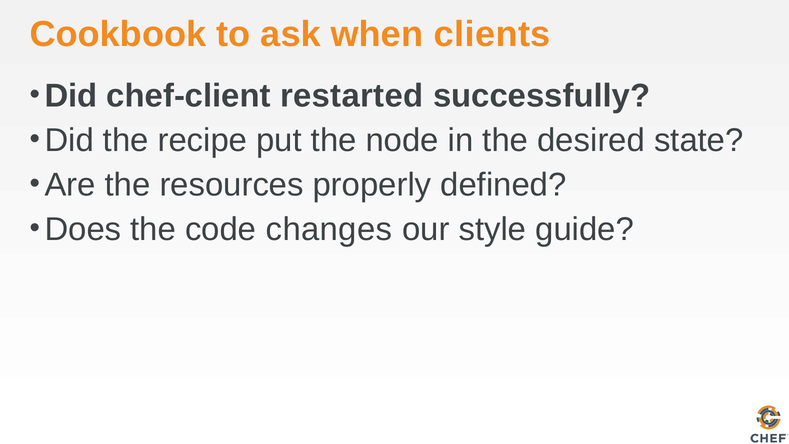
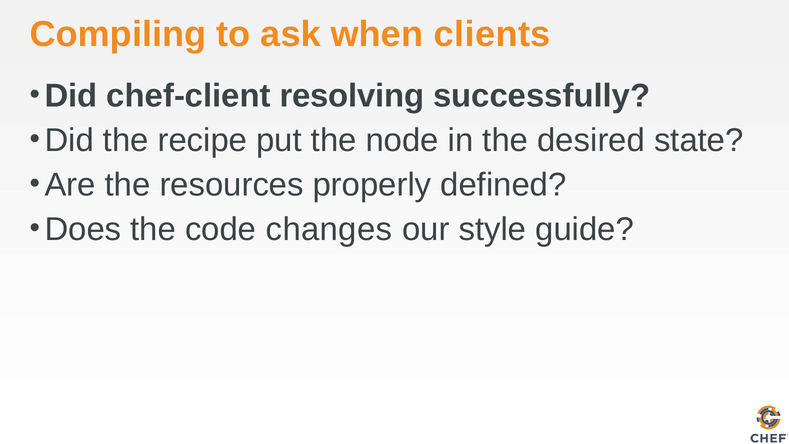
Cookbook: Cookbook -> Compiling (118, 34)
restarted: restarted -> resolving (352, 96)
